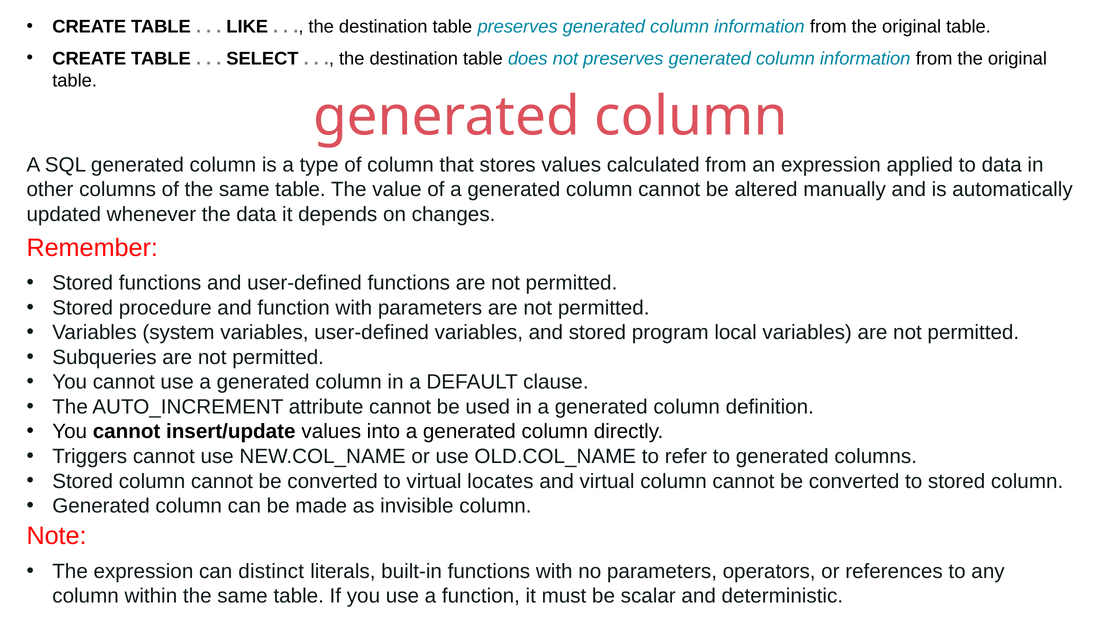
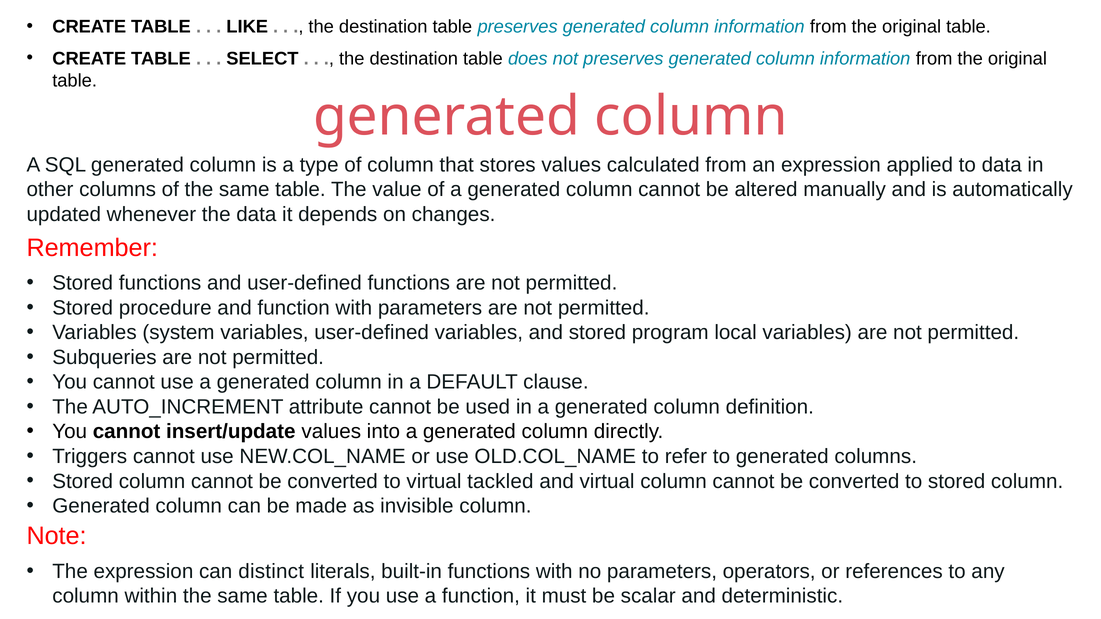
locates: locates -> tackled (500, 481)
